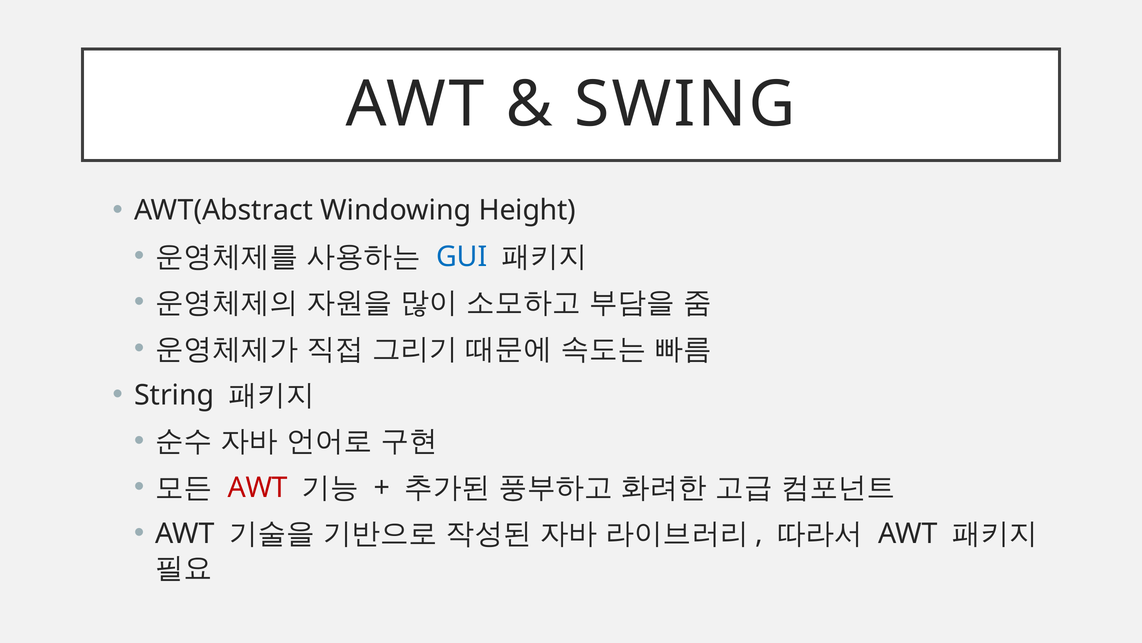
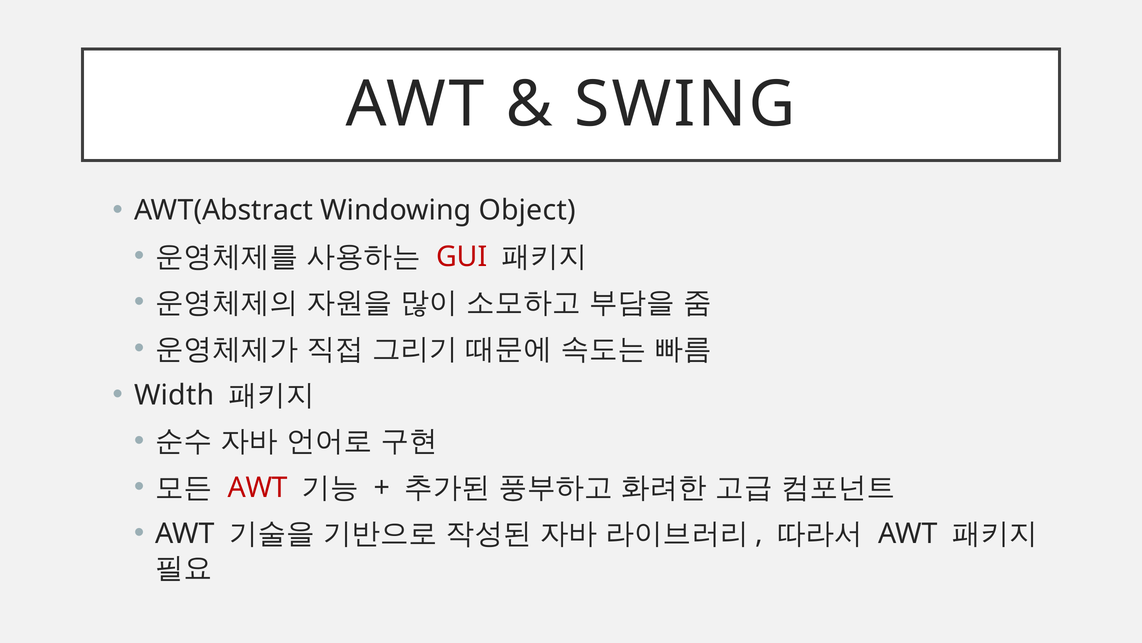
Height: Height -> Object (527, 210)
GUI colour: blue -> red (462, 256)
String: String -> Width (174, 395)
